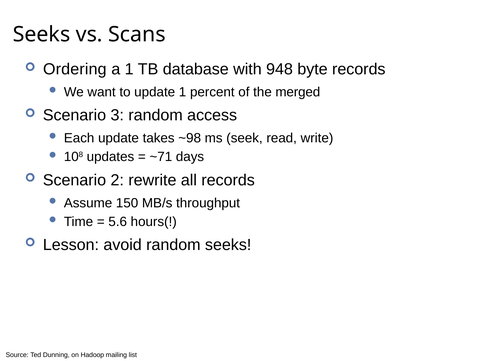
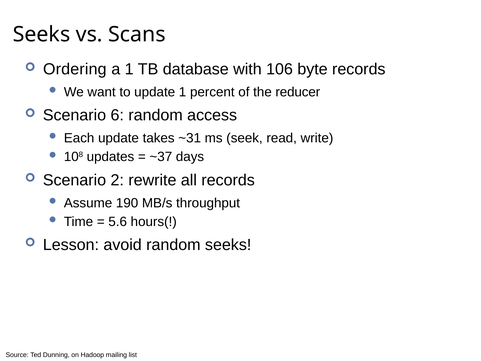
948: 948 -> 106 (279, 69)
merged: merged -> reducer (298, 92)
3: 3 -> 6 (117, 115)
~98: ~98 -> ~31 (190, 138)
~71: ~71 -> ~37 (161, 157)
150: 150 -> 190 (127, 203)
